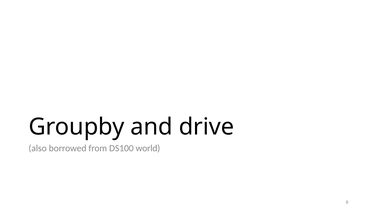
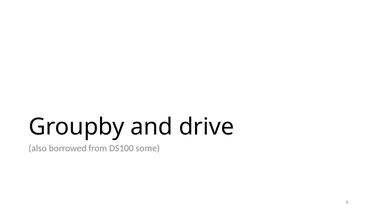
world: world -> some (148, 148)
